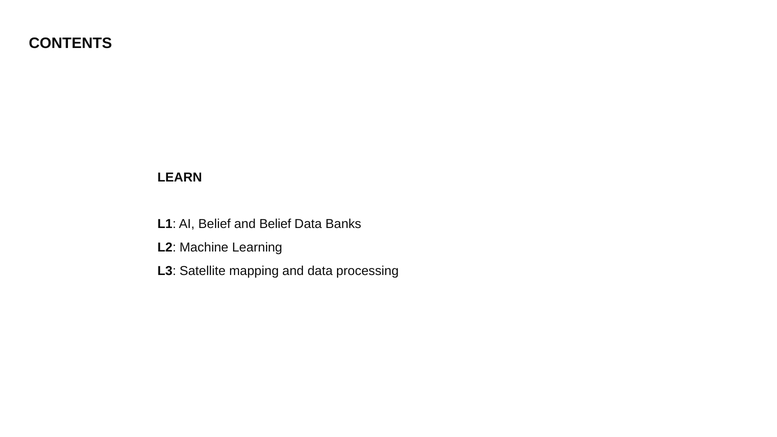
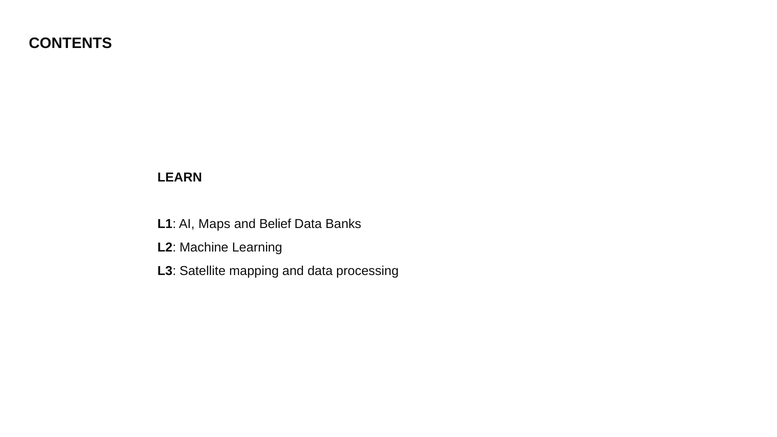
AI Belief: Belief -> Maps (214, 224)
